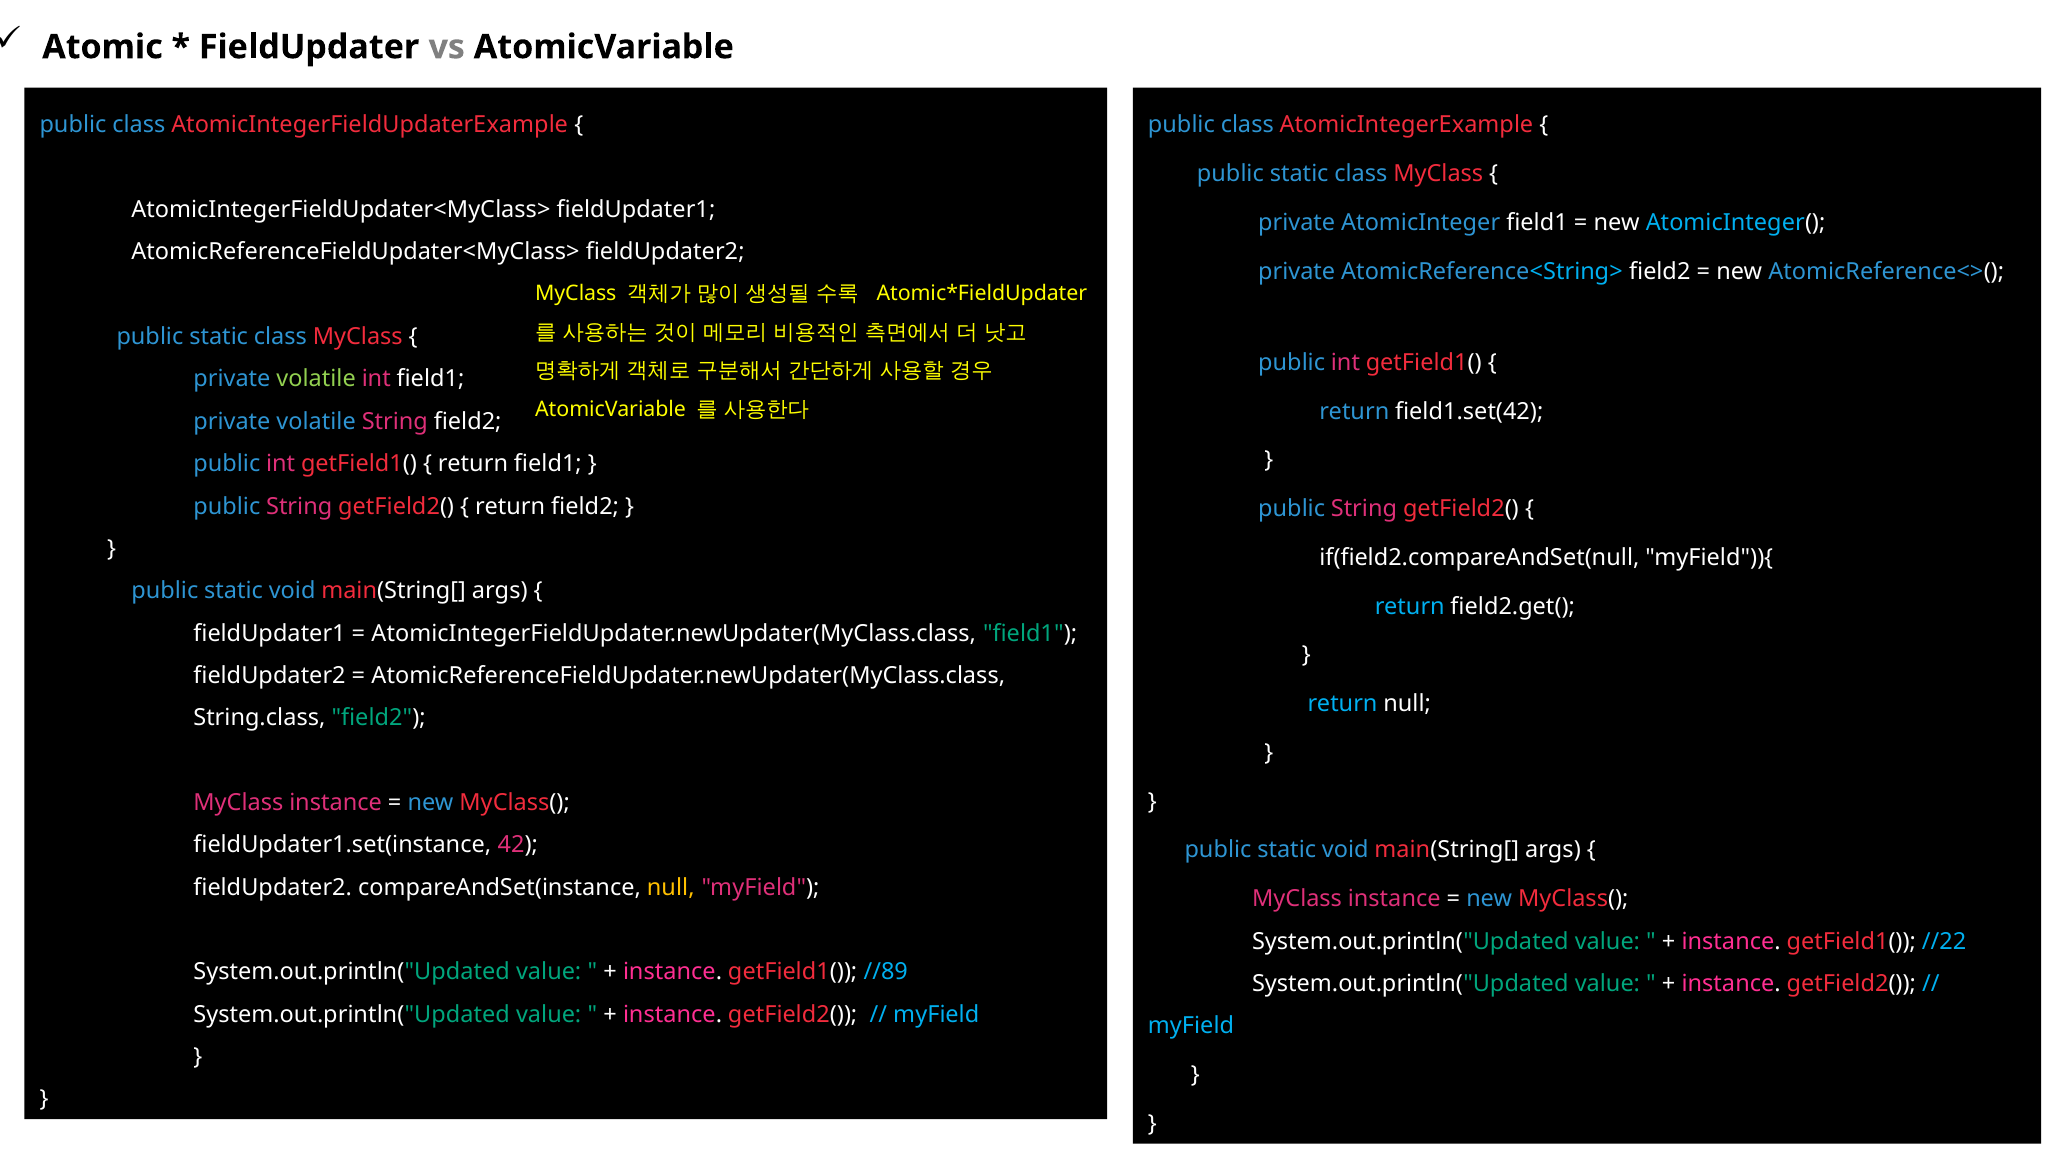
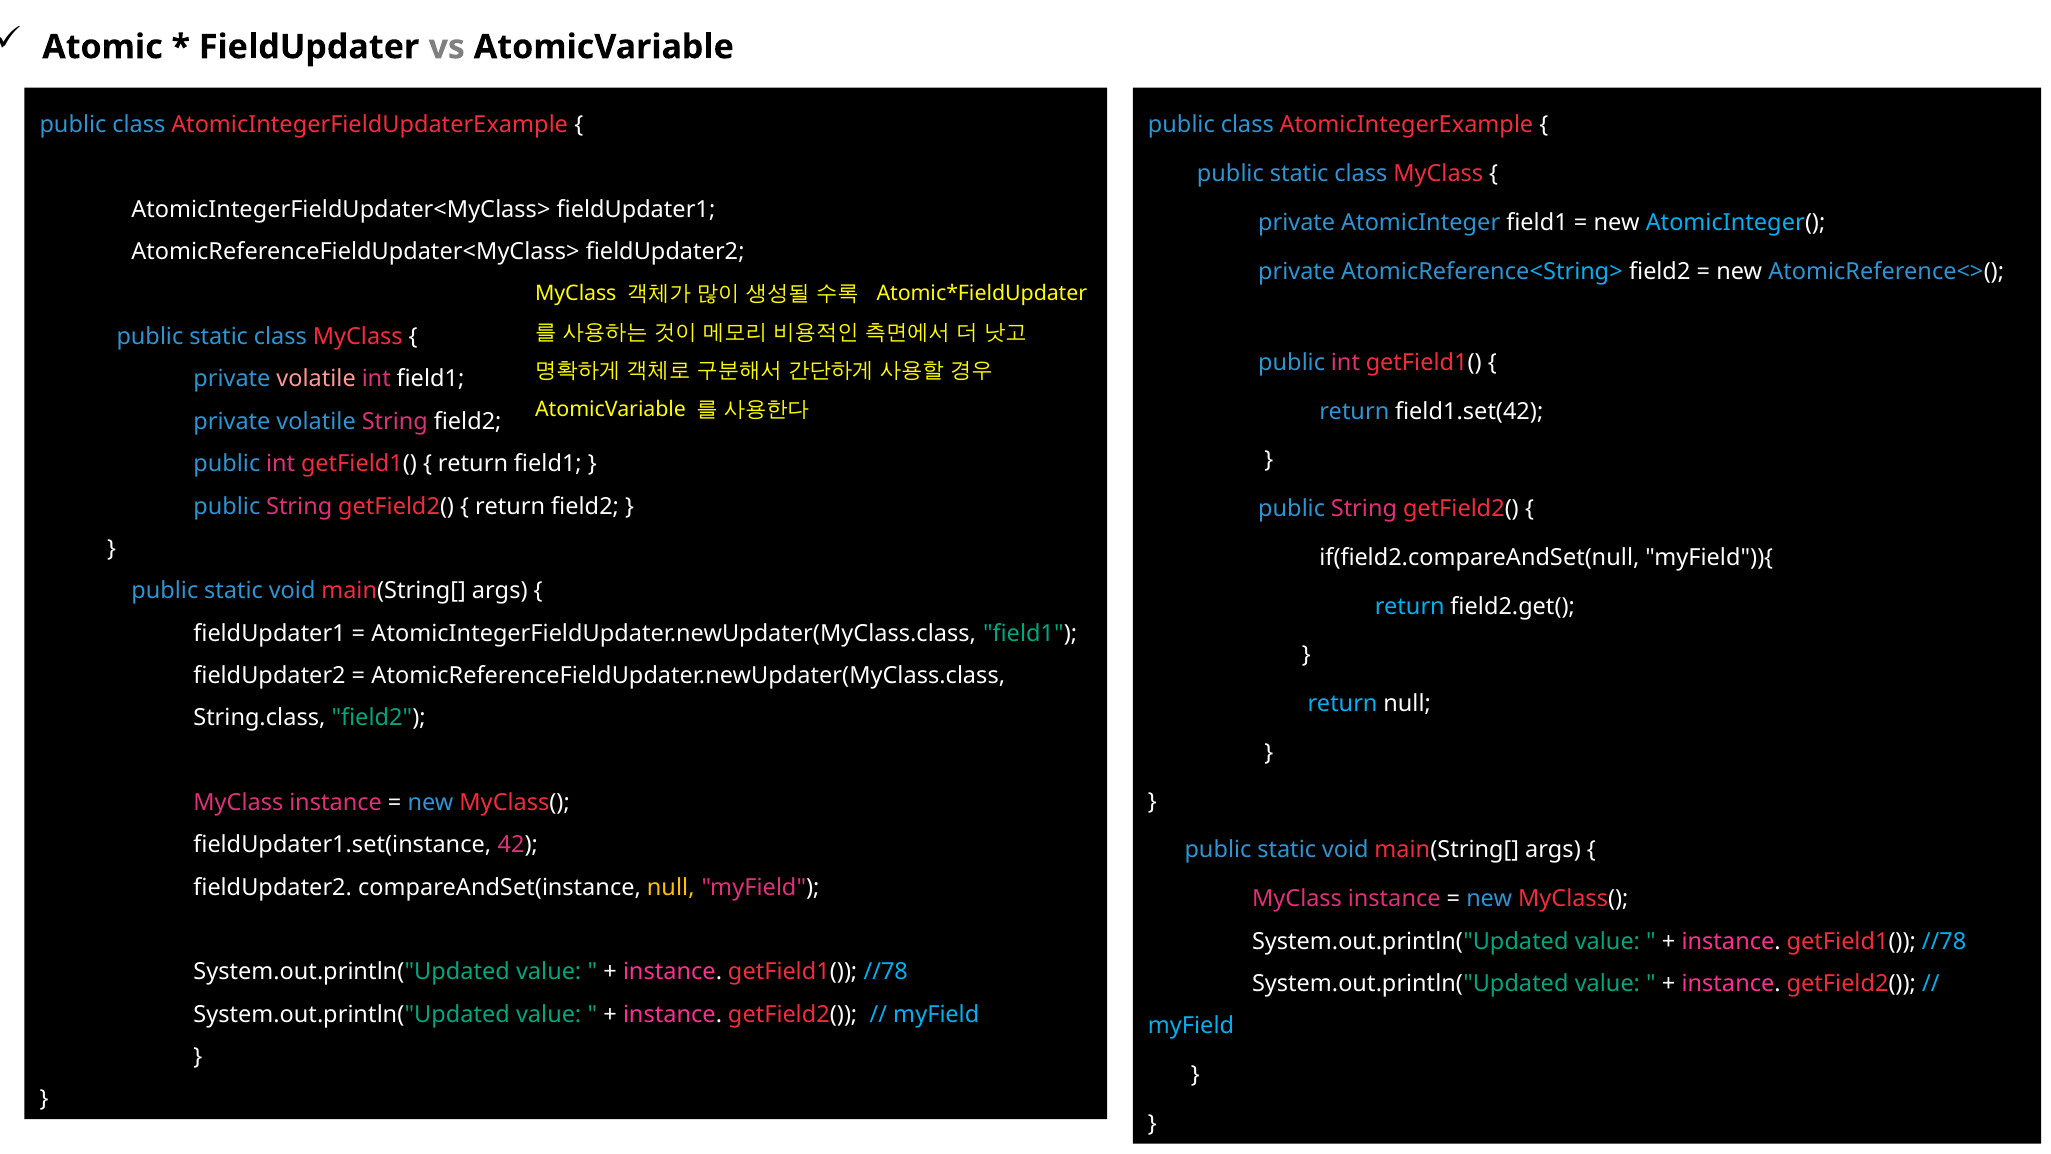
volatile colour: light green -> pink (316, 379)
//22: //22 -> //78 (1944, 941)
//89: //89 -> //78 (886, 972)
